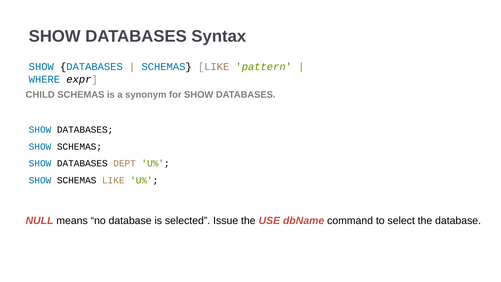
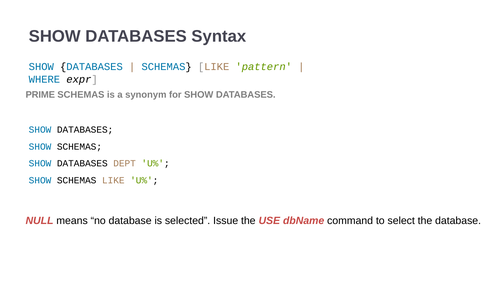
CHILD: CHILD -> PRIME (40, 95)
